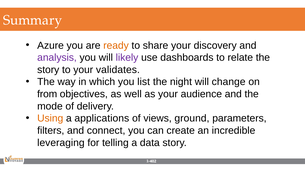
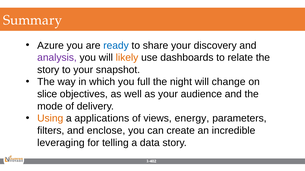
ready colour: orange -> blue (116, 46)
likely colour: purple -> orange (127, 58)
validates: validates -> snapshot (118, 70)
list: list -> full (144, 82)
from: from -> slice (47, 94)
ground: ground -> energy (192, 119)
connect: connect -> enclose (106, 131)
